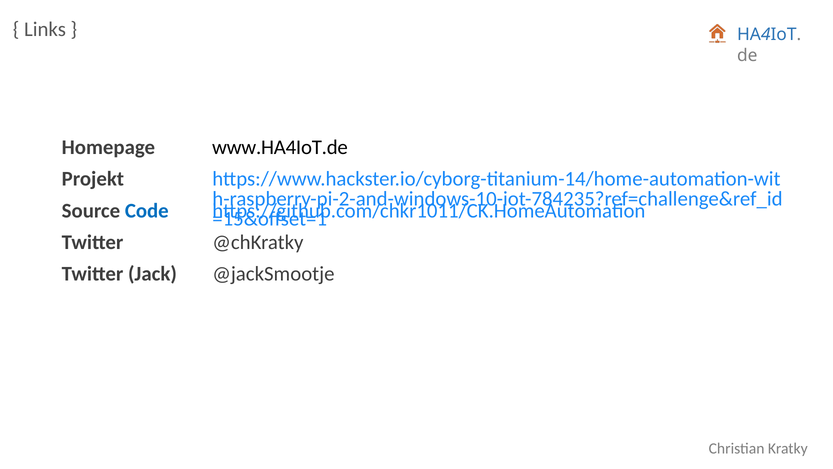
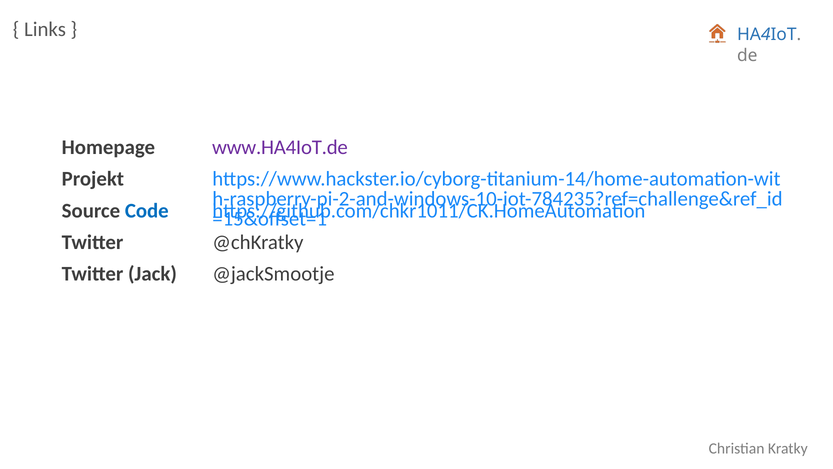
www.HA4IoT.de colour: black -> purple (280, 147)
